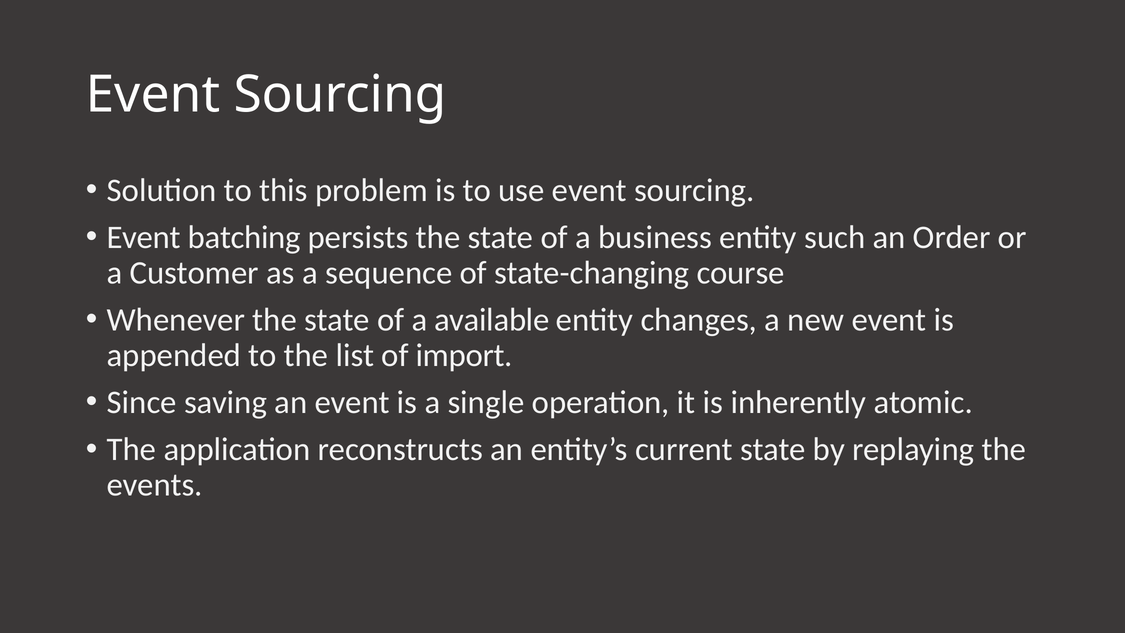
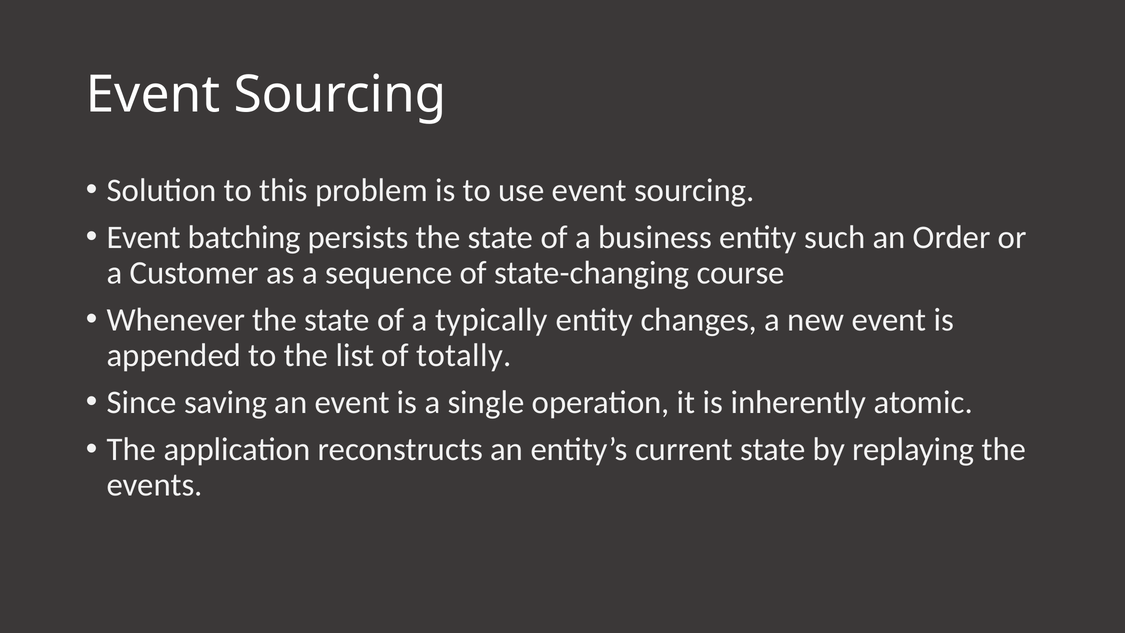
available: available -> typically (491, 320)
import: import -> totally (464, 355)
